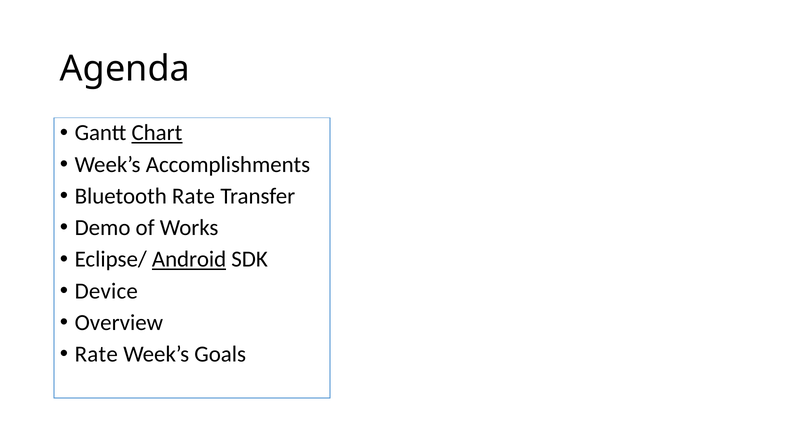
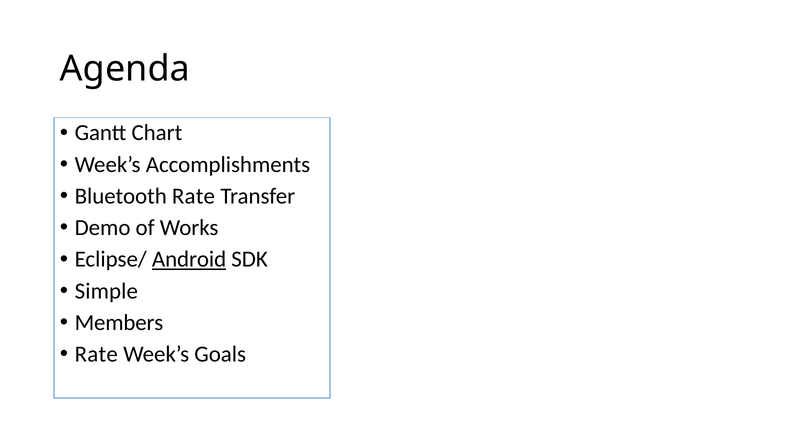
Chart underline: present -> none (157, 133)
Device: Device -> Simple (106, 291)
Overview: Overview -> Members (119, 323)
